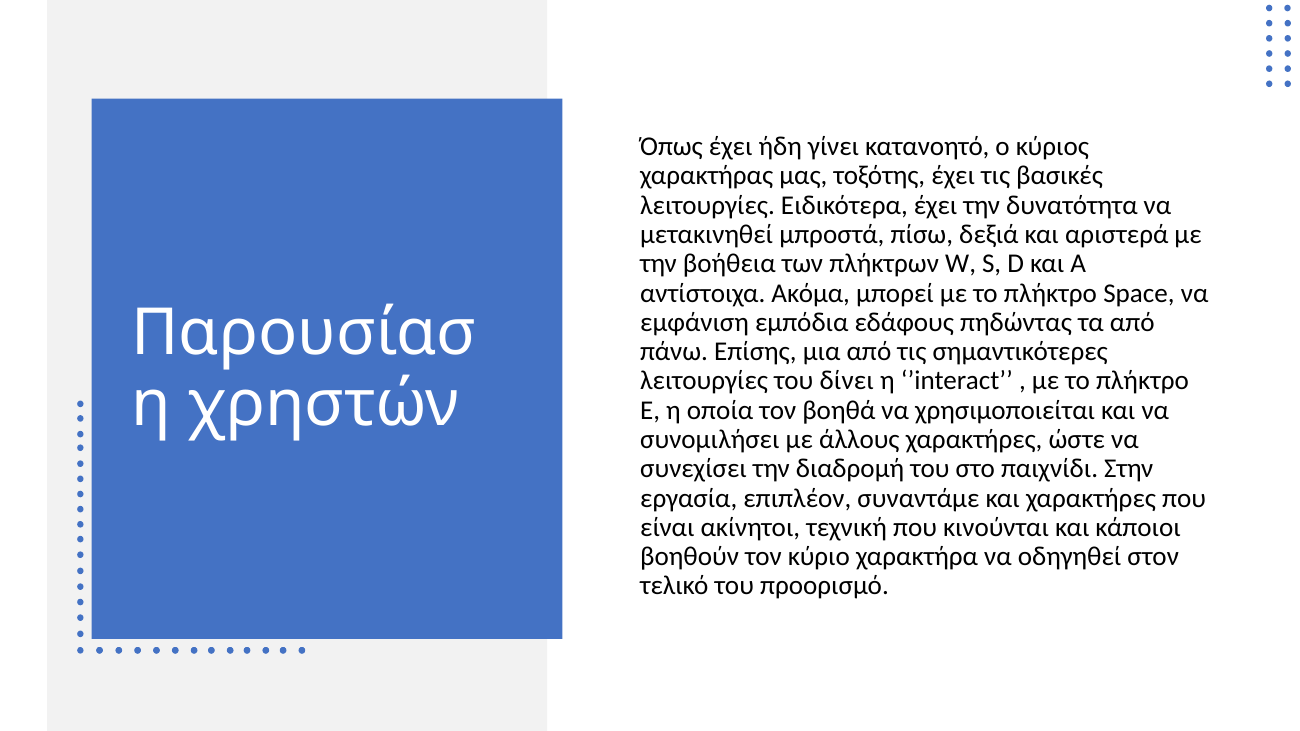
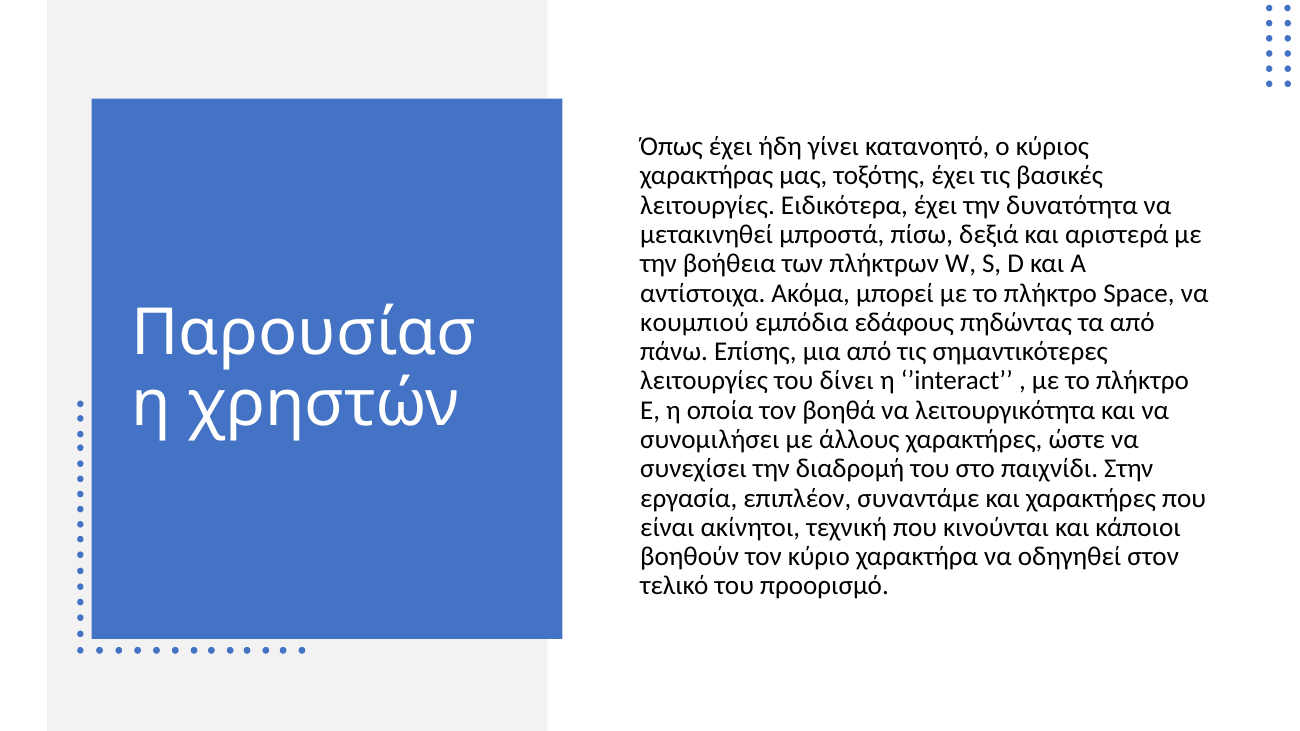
εμφάνιση: εμφάνιση -> κουμπιού (694, 323)
χρησιμοποιείται: χρησιμοποιείται -> λειτουργικότητα (1005, 410)
